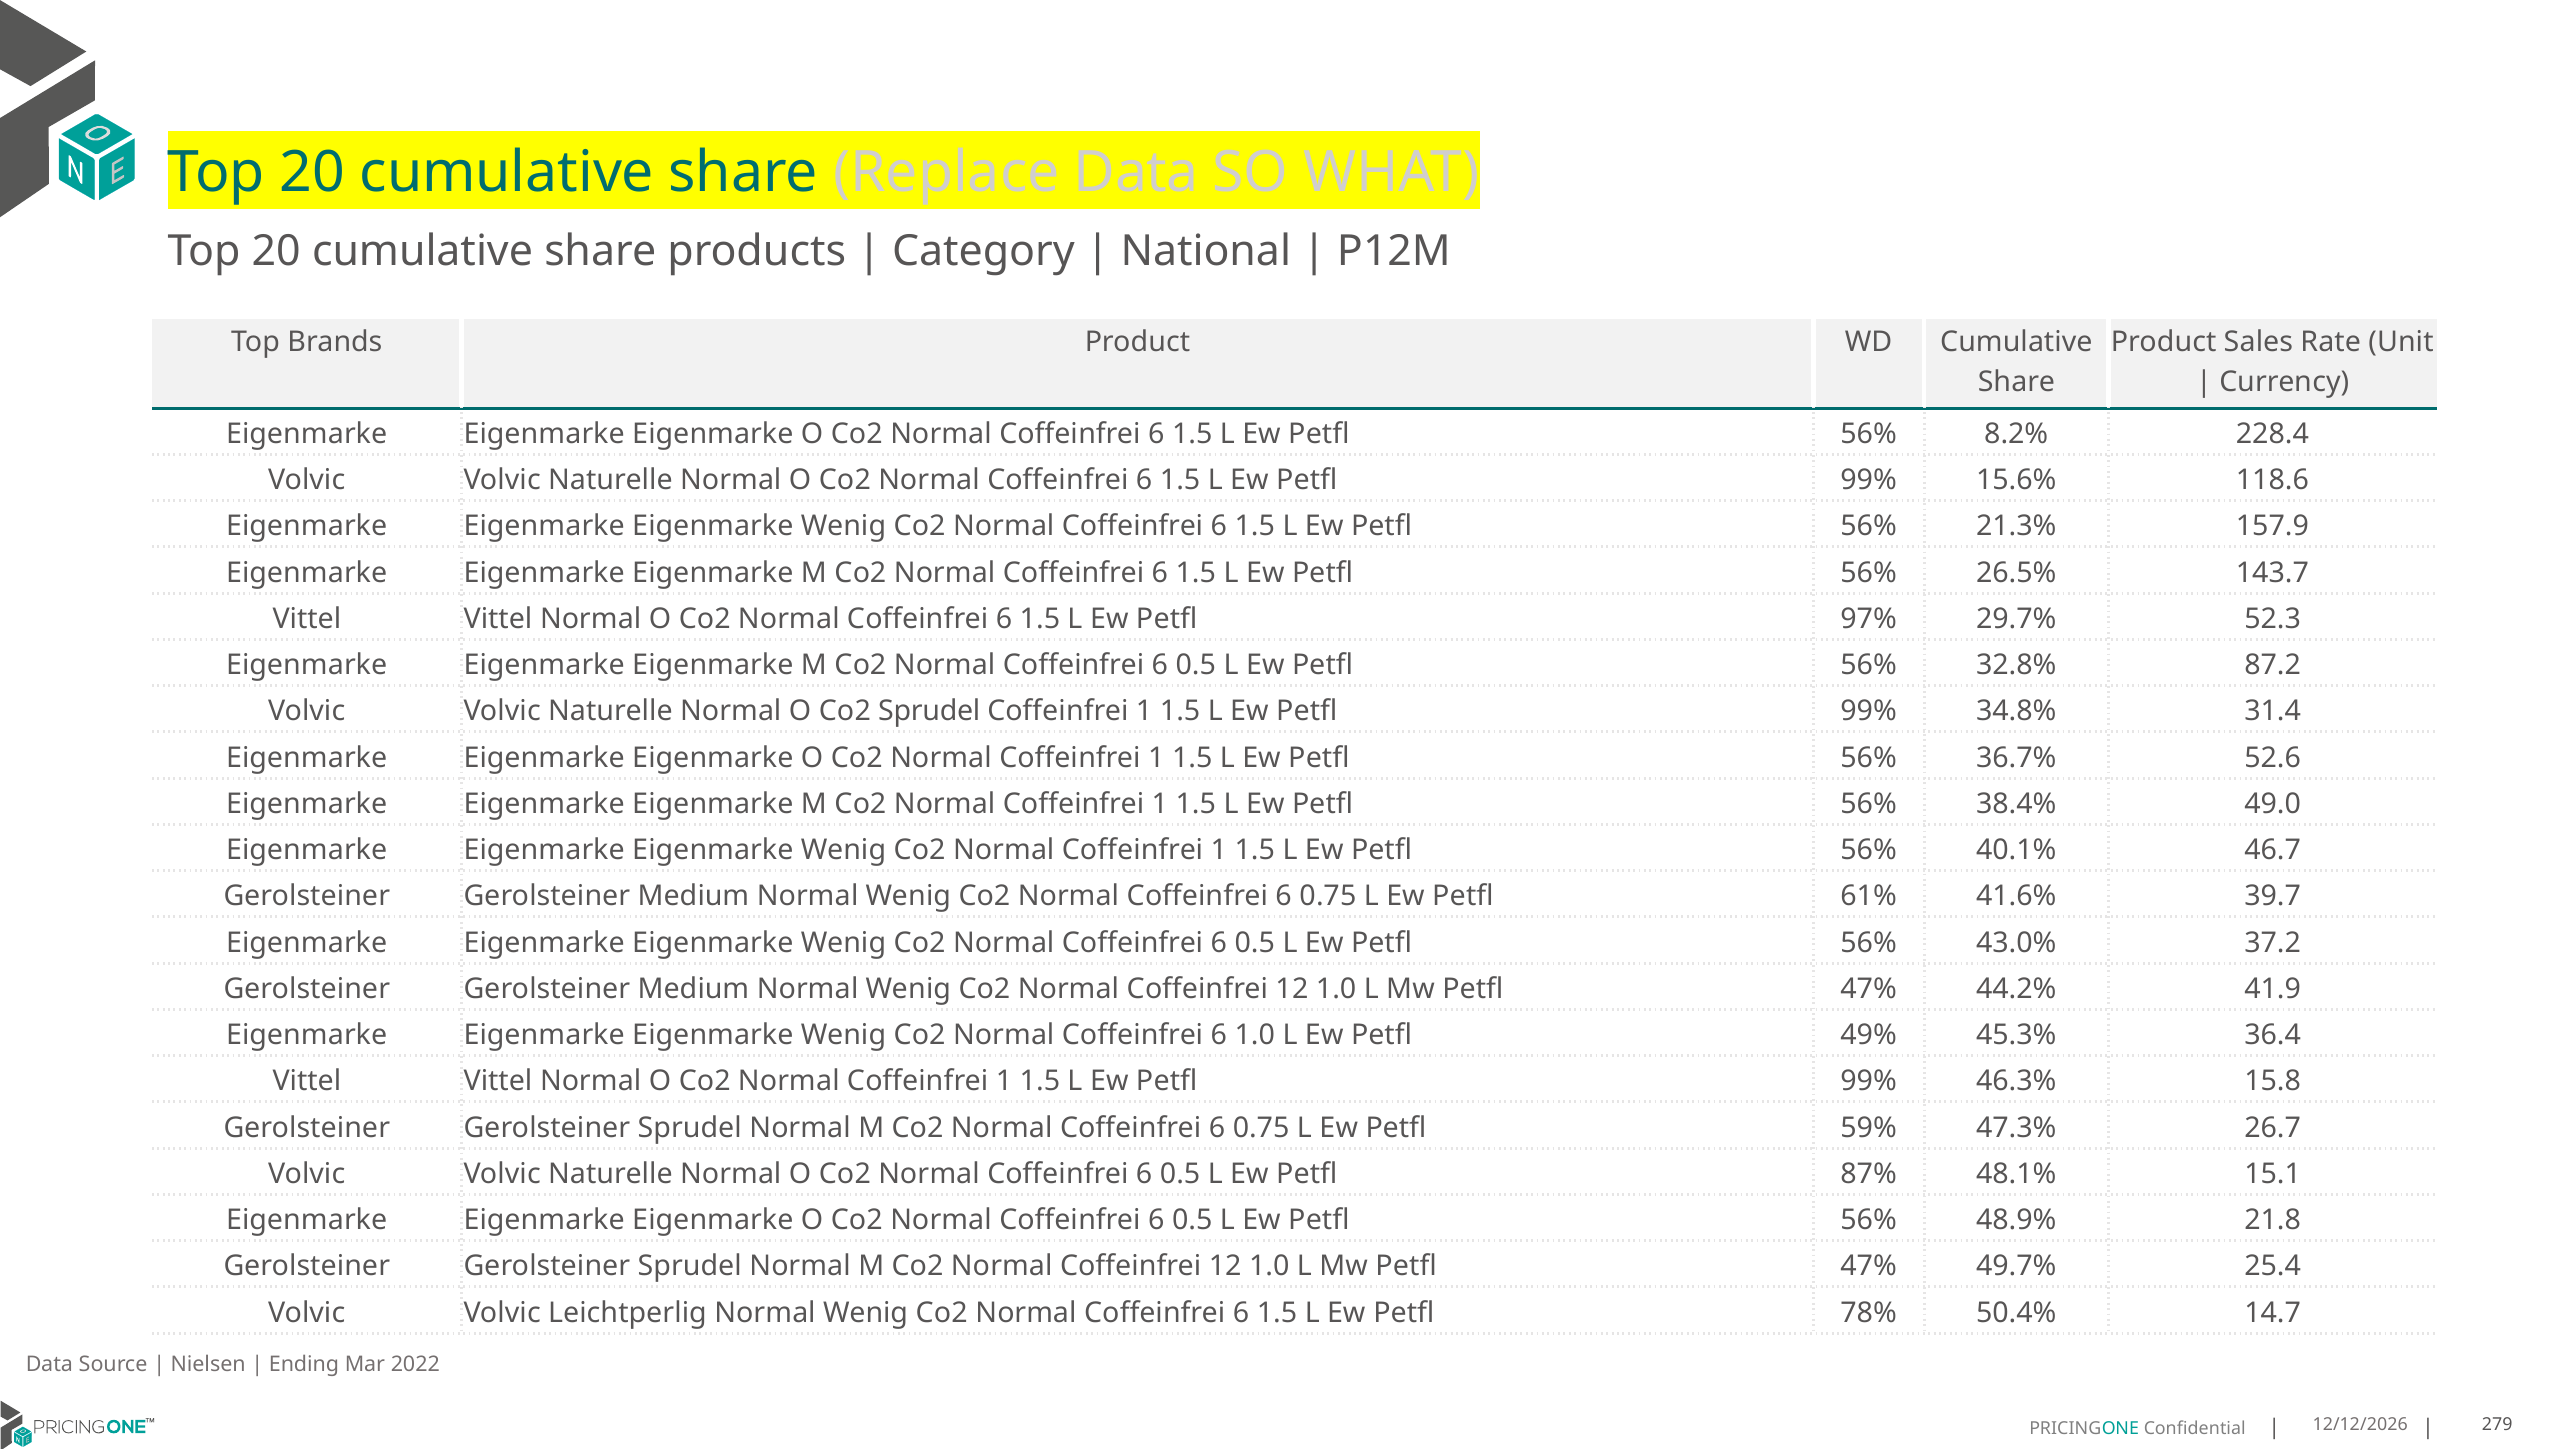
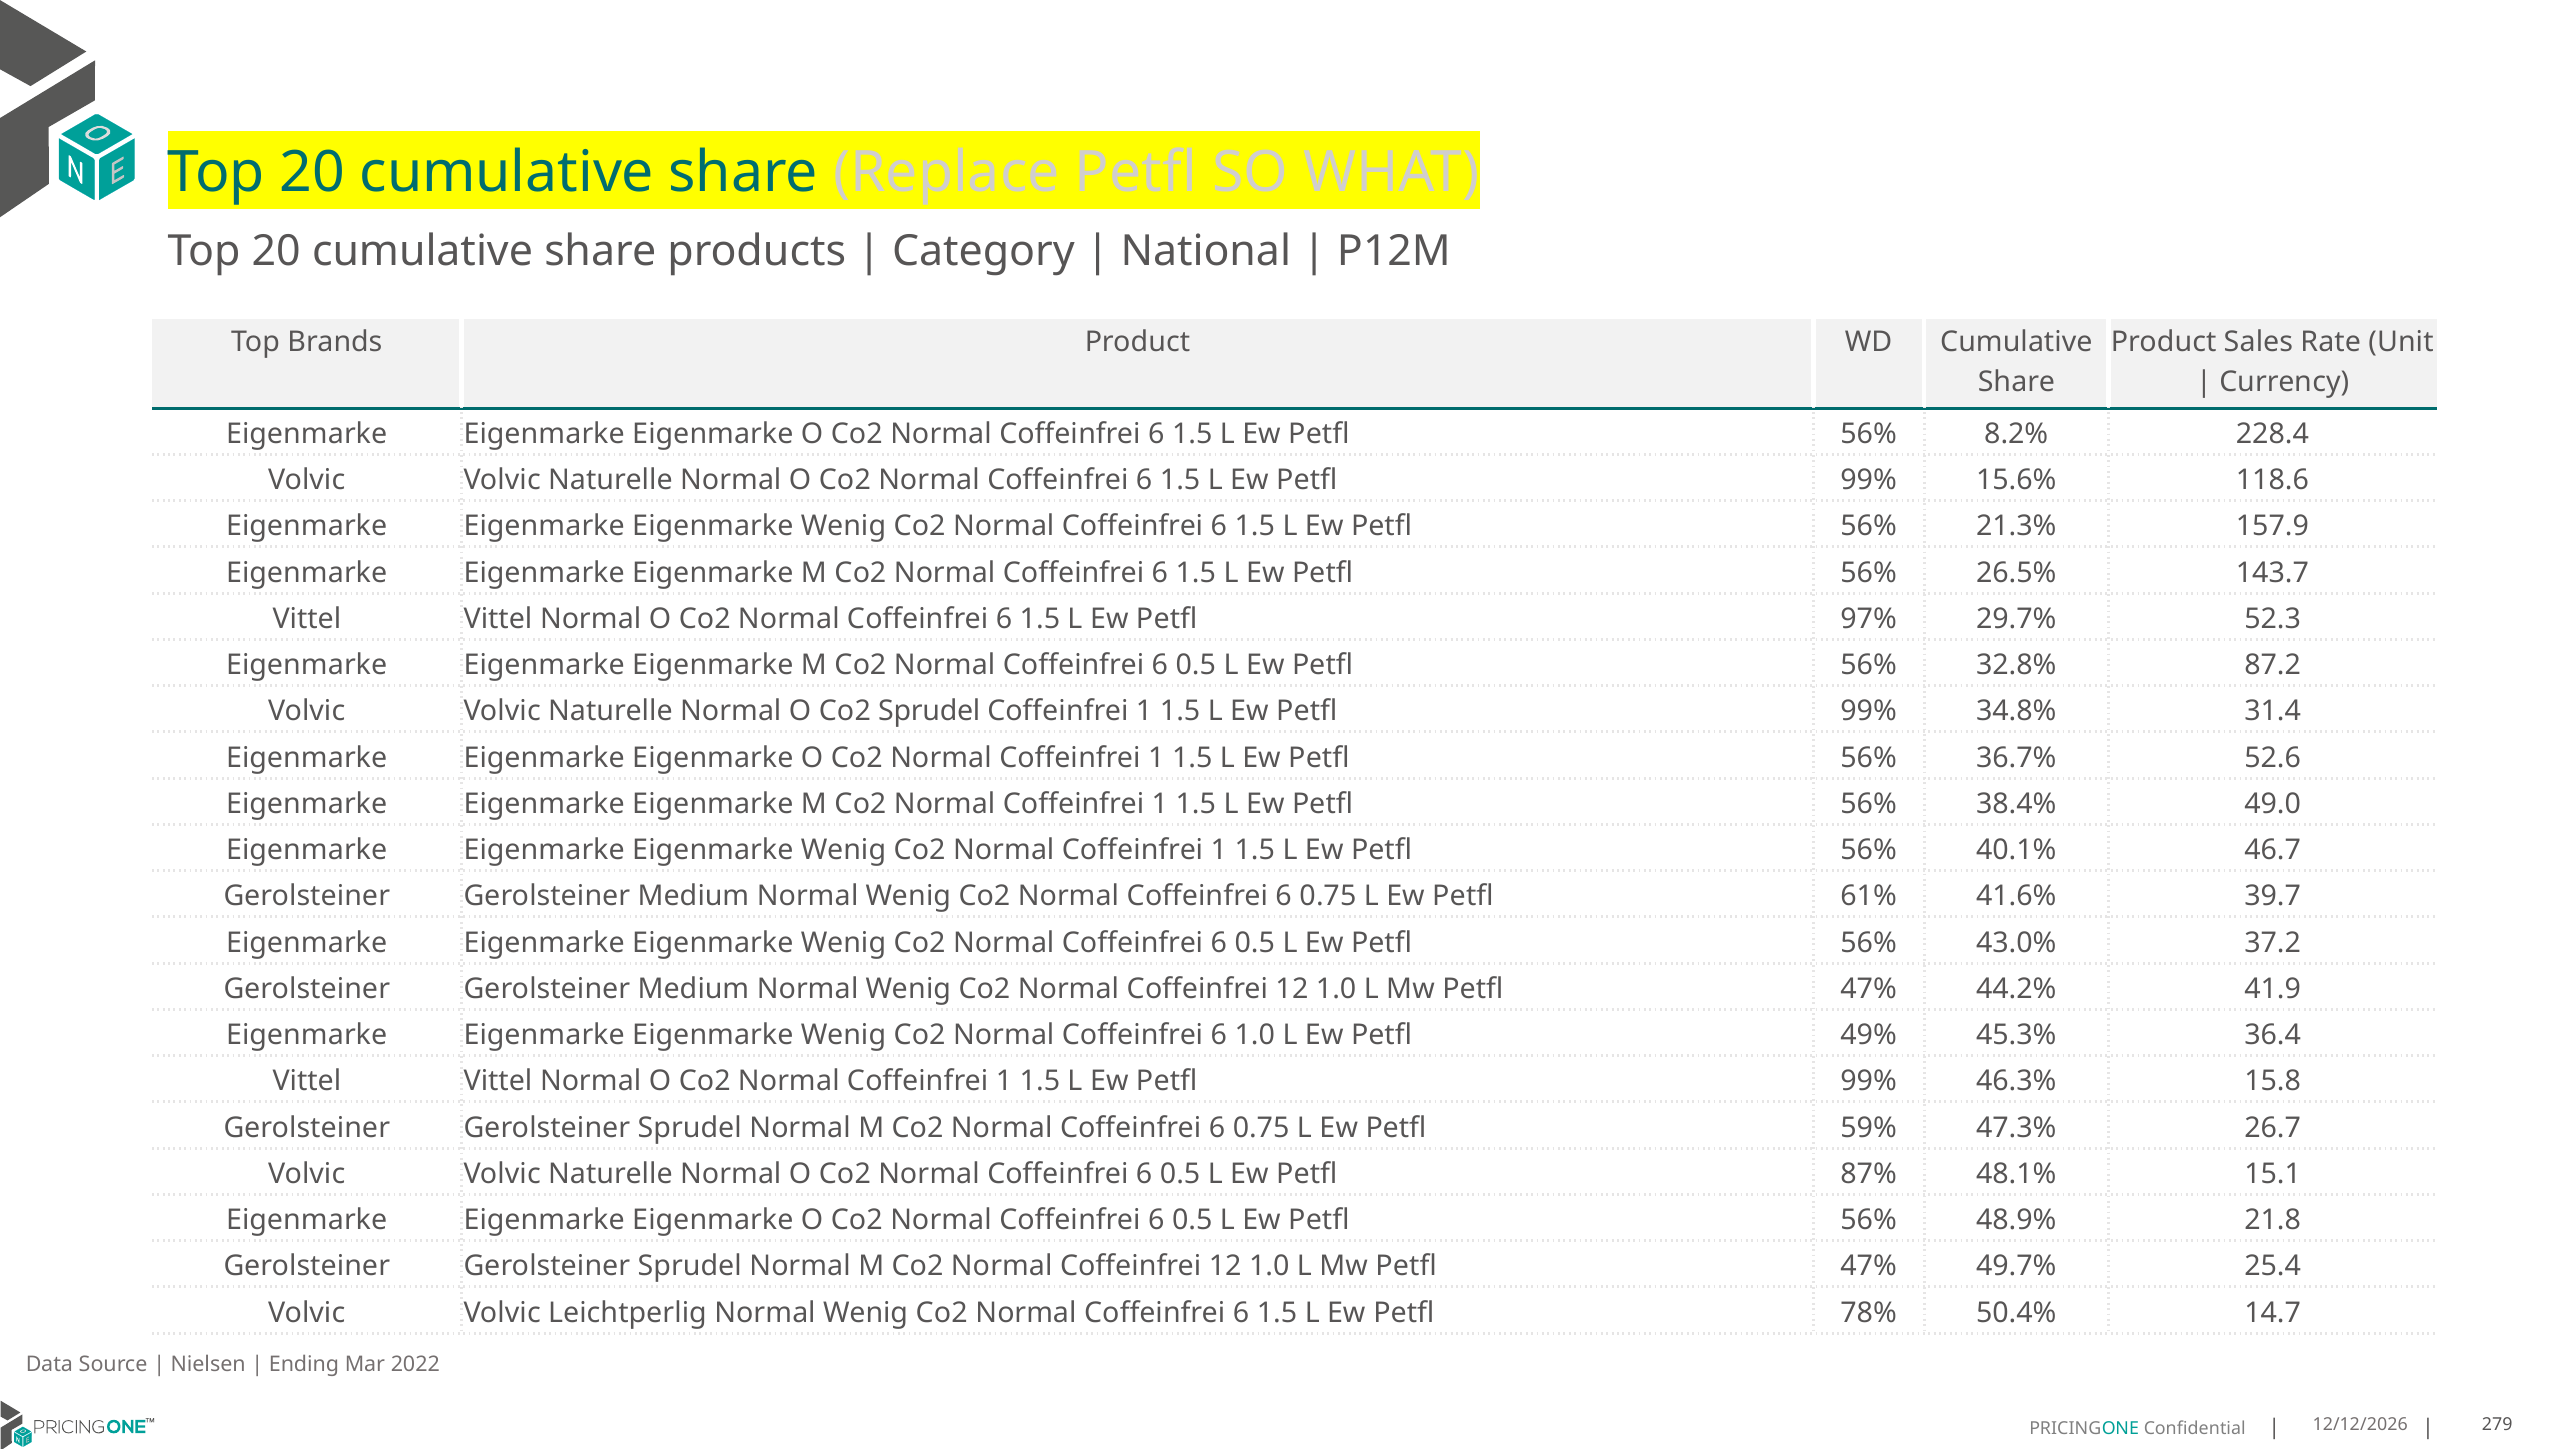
Replace Data: Data -> Petfl (1136, 173)
